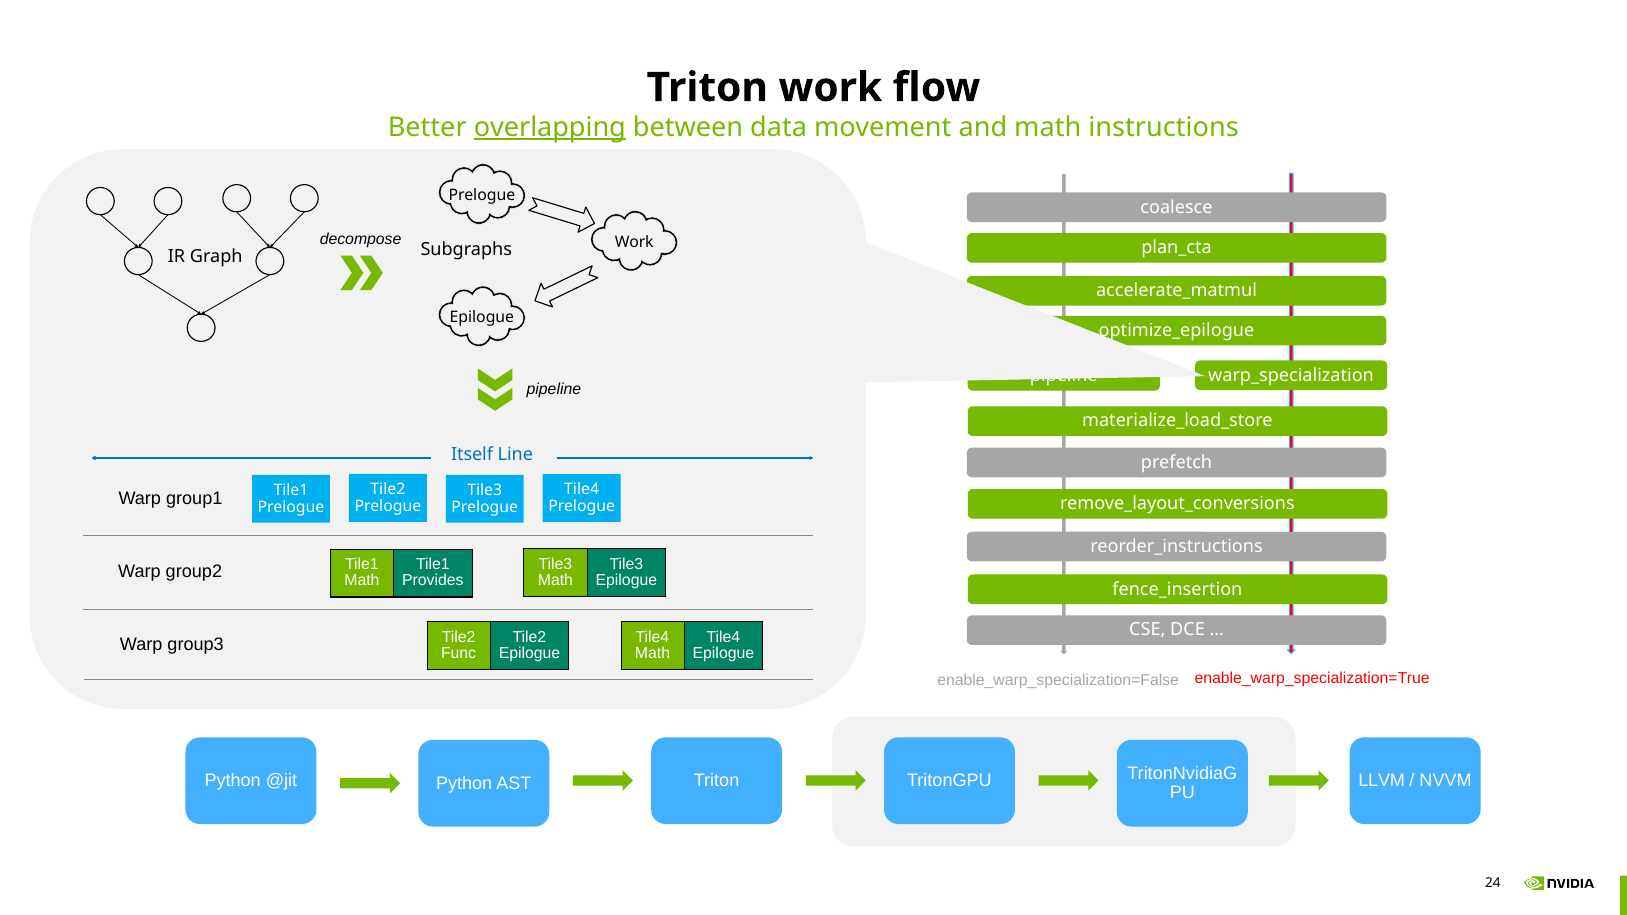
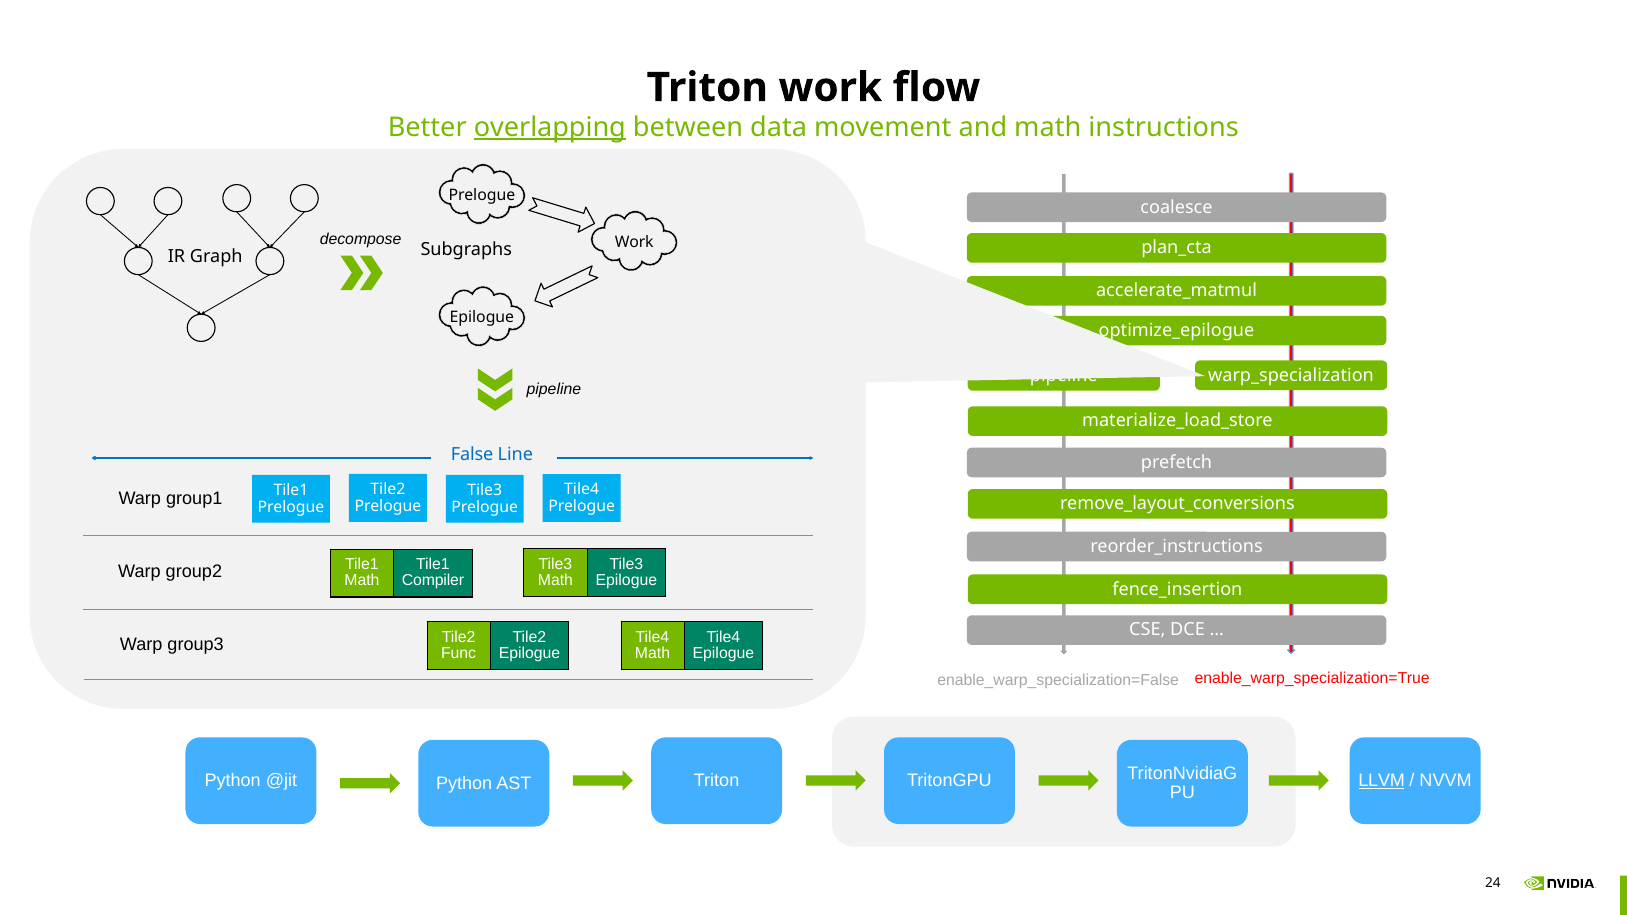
Itself: Itself -> False (472, 454)
Provides: Provides -> Compiler (433, 581)
LLVM underline: none -> present (1382, 781)
